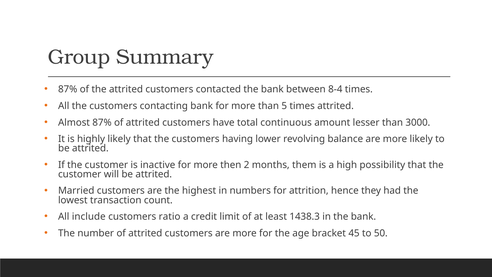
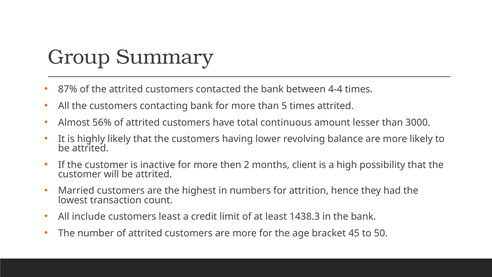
8-4: 8-4 -> 4-4 (335, 89)
Almost 87%: 87% -> 56% (102, 122)
them: them -> client (304, 165)
customers ratio: ratio -> least (170, 216)
